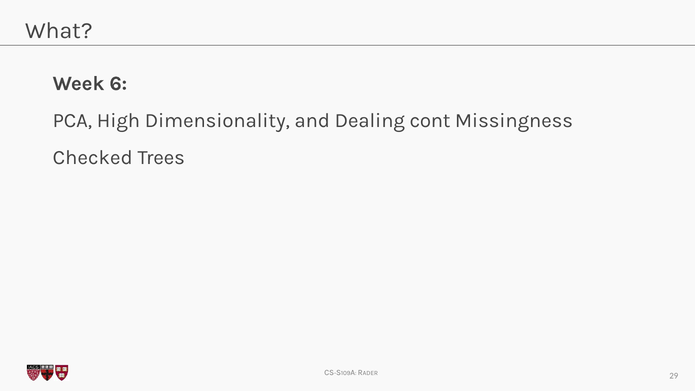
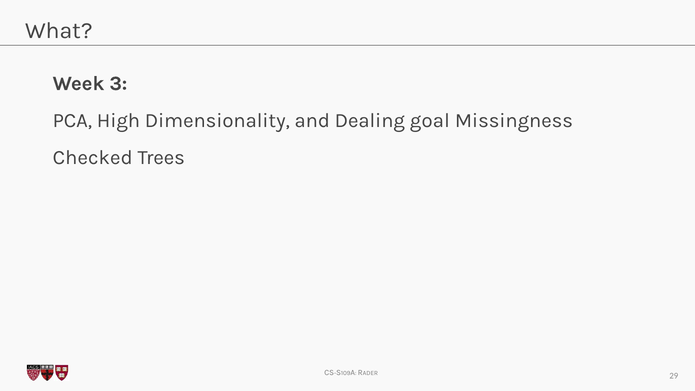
6: 6 -> 3 (118, 83)
cont: cont -> goal (430, 120)
